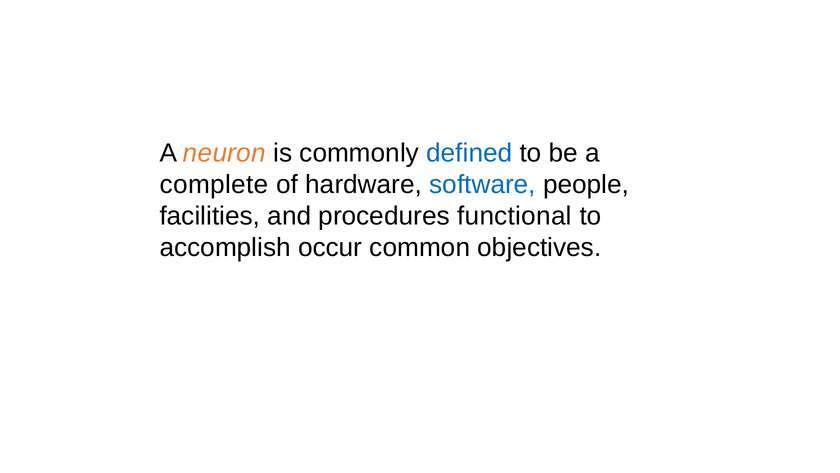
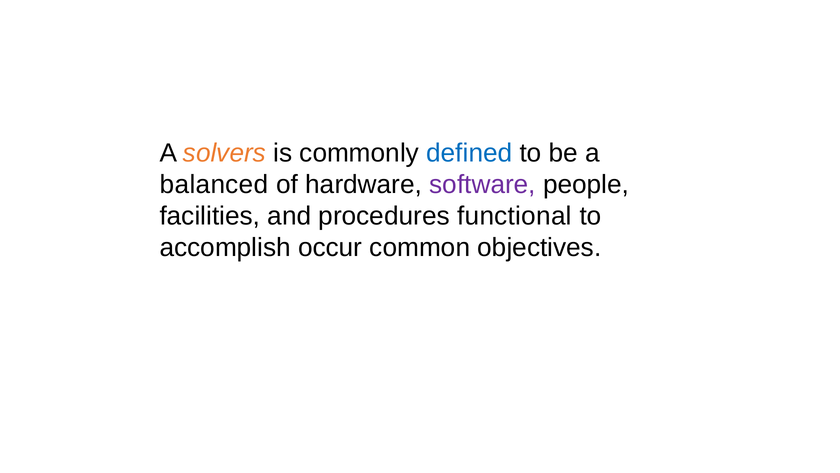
neuron: neuron -> solvers (224, 153)
complete: complete -> balanced (214, 184)
software colour: blue -> purple (483, 184)
